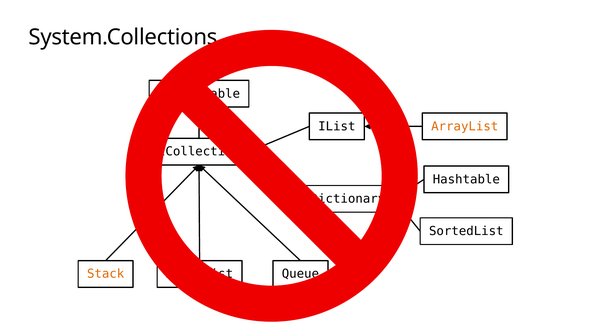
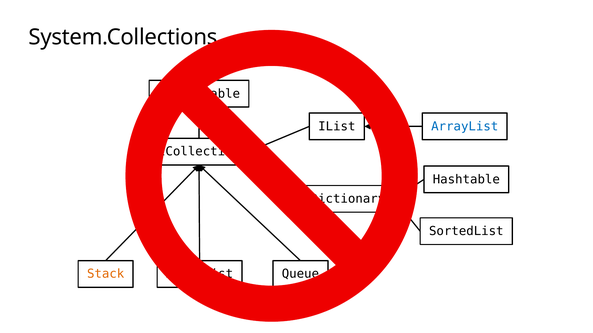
ArrayList colour: orange -> blue (465, 127)
